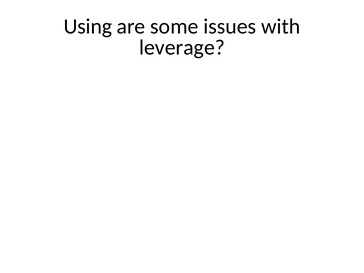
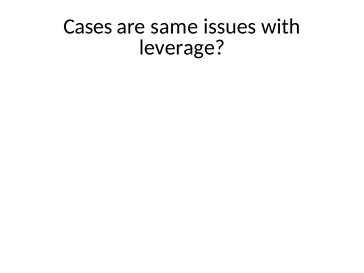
Using: Using -> Cases (88, 27)
some: some -> same (174, 27)
